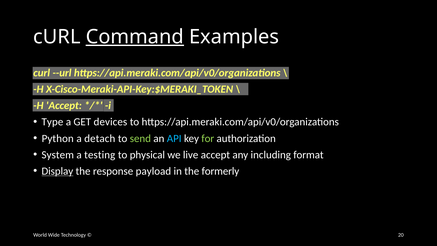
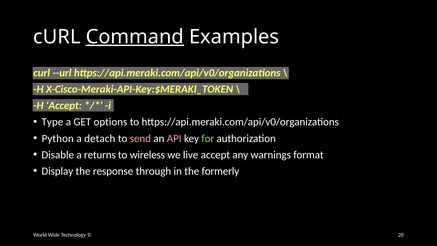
devices: devices -> options (110, 122)
send colour: light green -> pink (140, 138)
API colour: light blue -> pink (174, 138)
System: System -> Disable (58, 155)
testing: testing -> returns (100, 155)
physical: physical -> wireless (147, 155)
including: including -> warnings (271, 155)
Display underline: present -> none (57, 171)
payload: payload -> through (153, 171)
